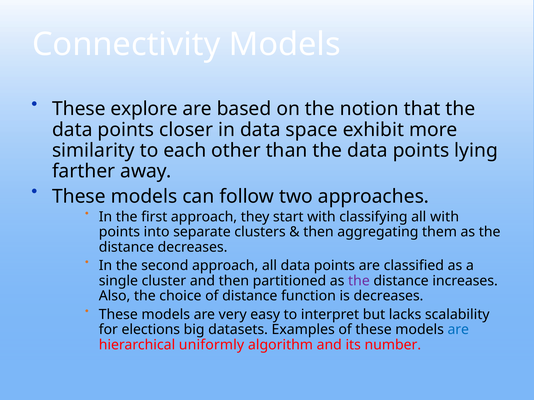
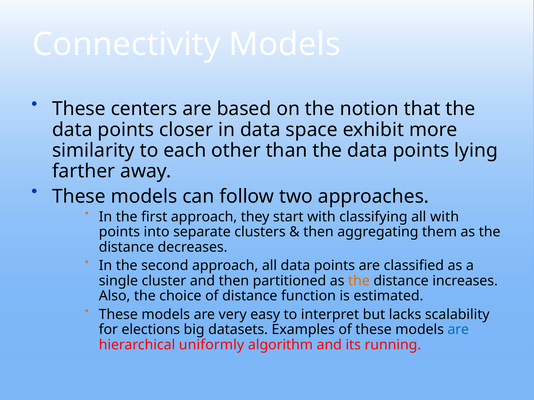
explore: explore -> centers (144, 109)
the colour: purple -> orange (359, 281)
is decreases: decreases -> estimated (388, 296)
number: number -> running (393, 345)
